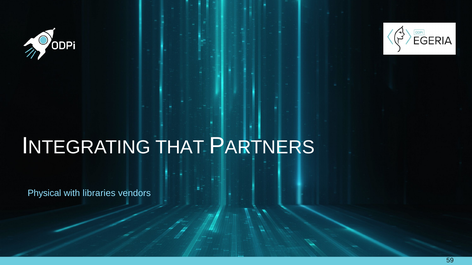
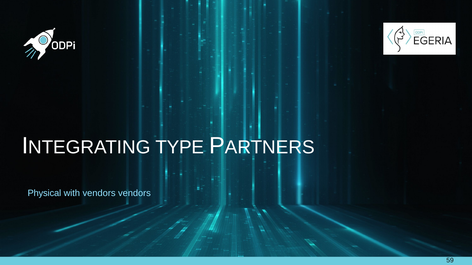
THAT: THAT -> TYPE (180, 147)
with libraries: libraries -> vendors (99, 193)
